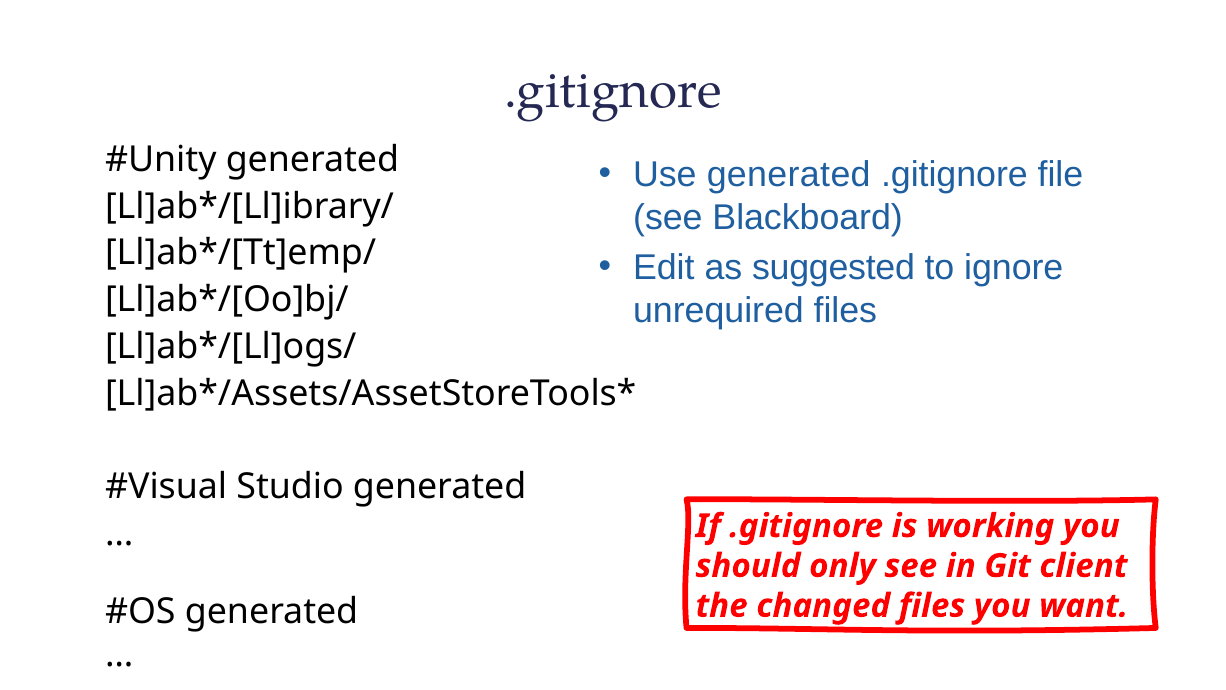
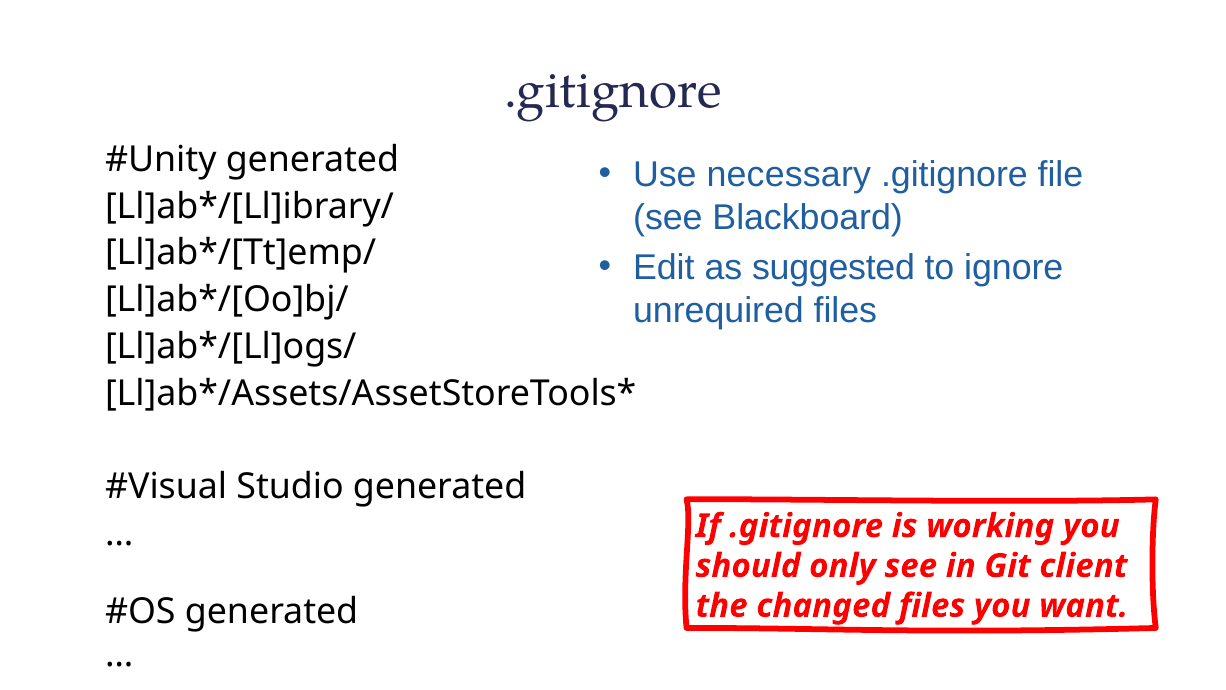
Use generated: generated -> necessary (789, 174)
